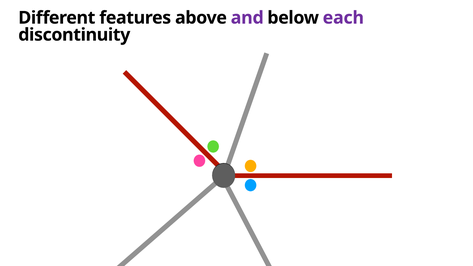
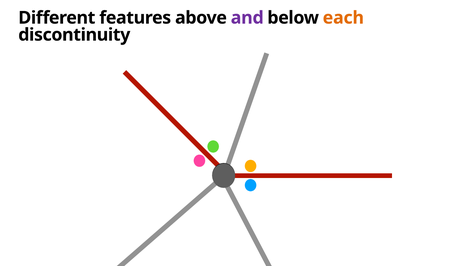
each colour: purple -> orange (343, 18)
